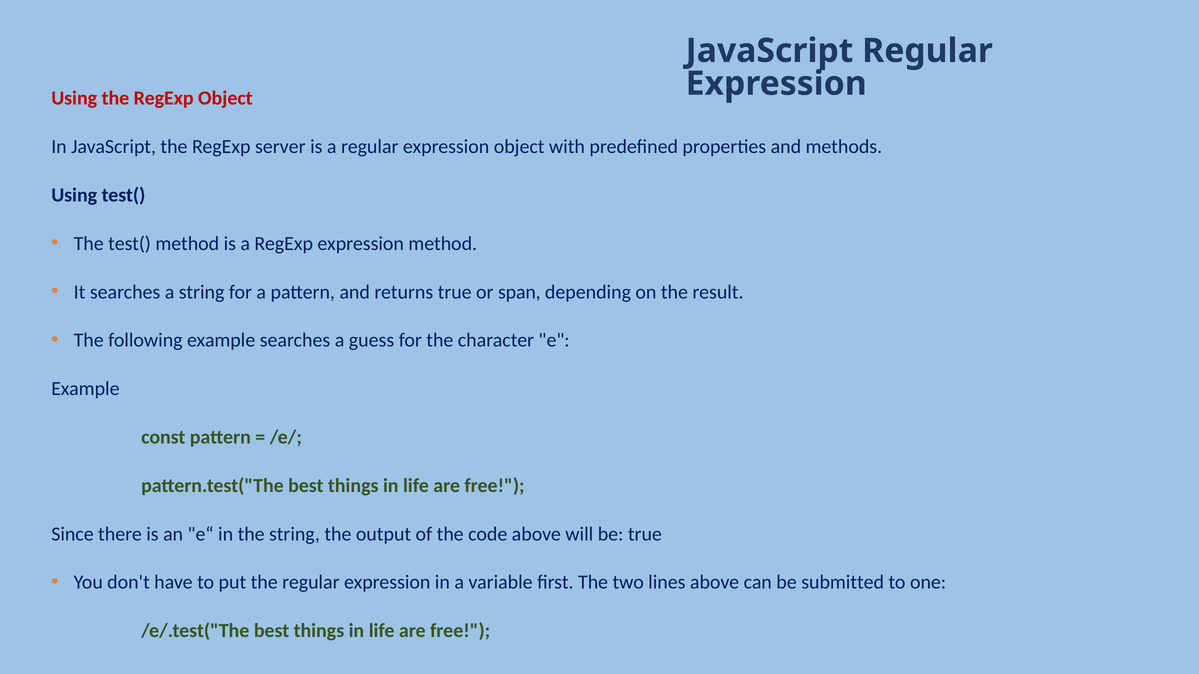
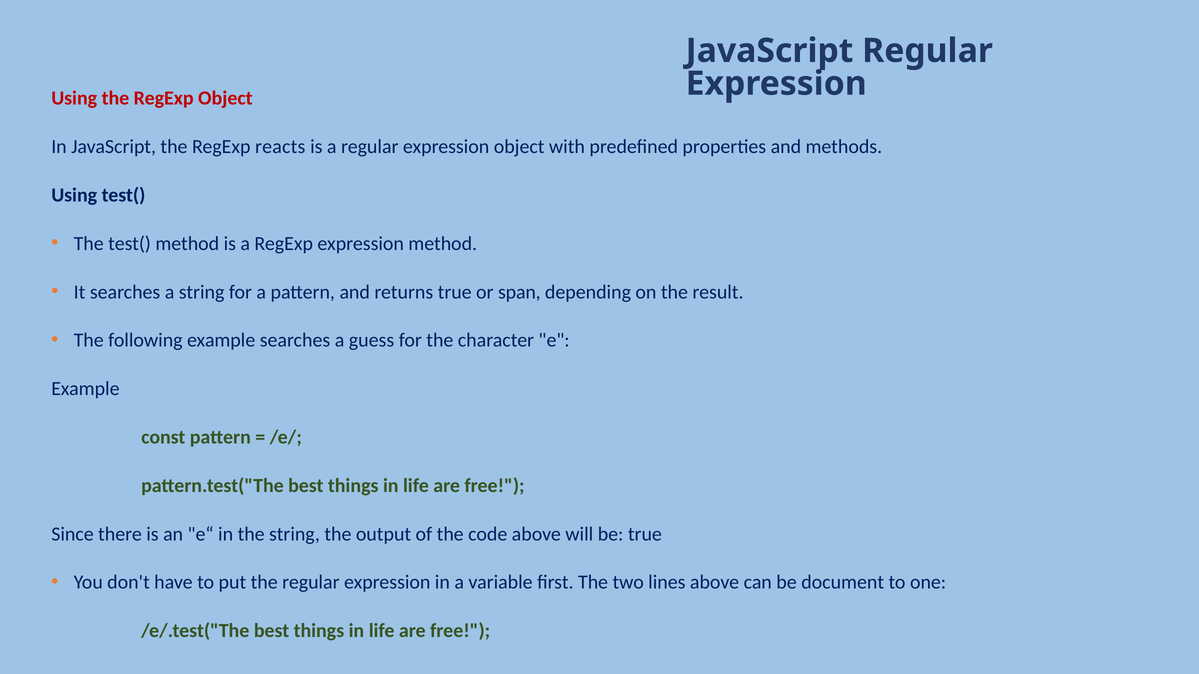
server: server -> reacts (280, 147)
submitted: submitted -> document (843, 583)
